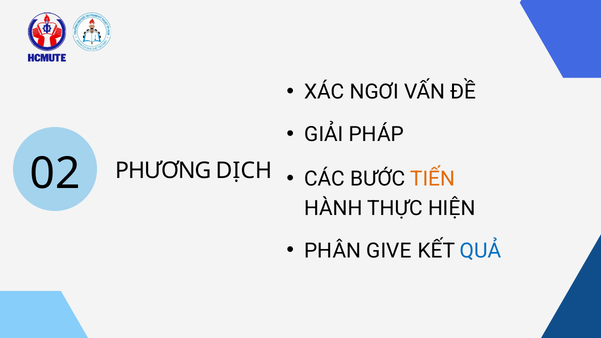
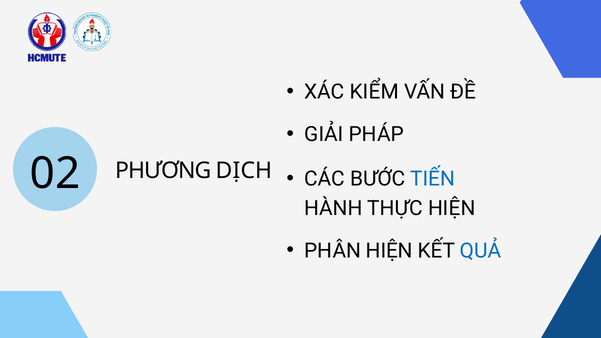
NGƠI: NGƠI -> KIỂM (374, 92)
TIẾN colour: orange -> blue (433, 179)
PHÂN GIVE: GIVE -> HIỆN (389, 251)
